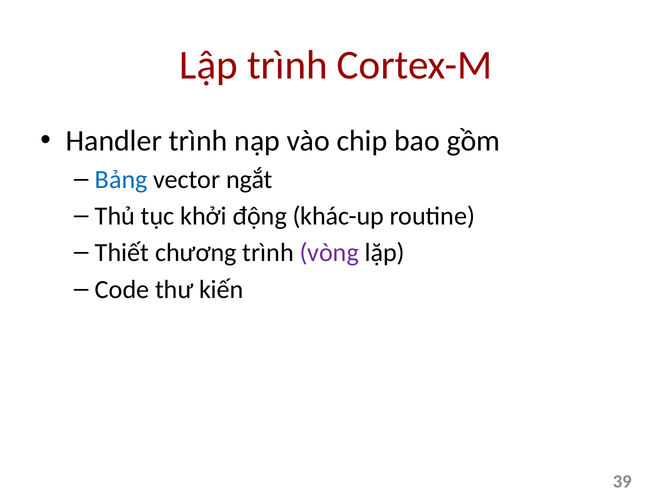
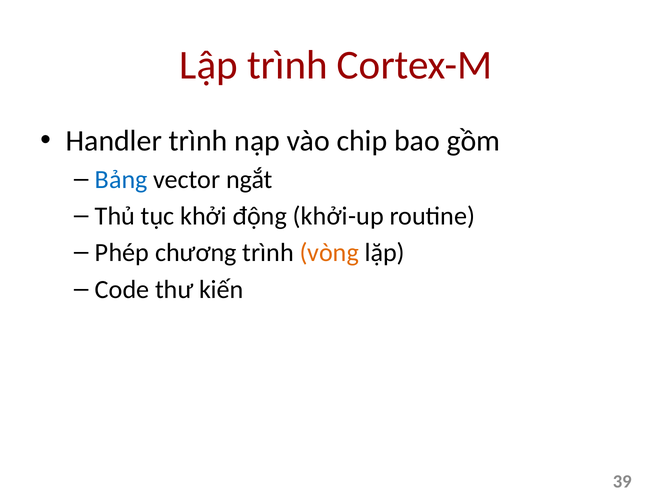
khác-up: khác-up -> khởi-up (338, 216)
Thiết: Thiết -> Phép (122, 253)
vòng colour: purple -> orange (329, 253)
